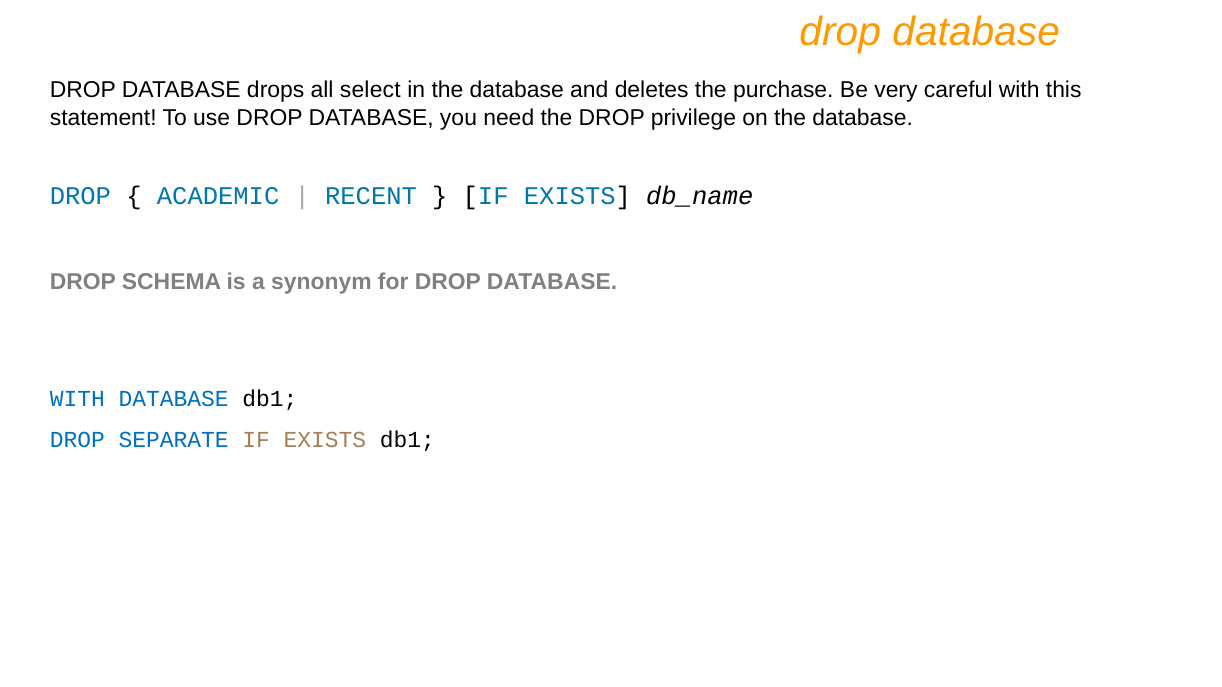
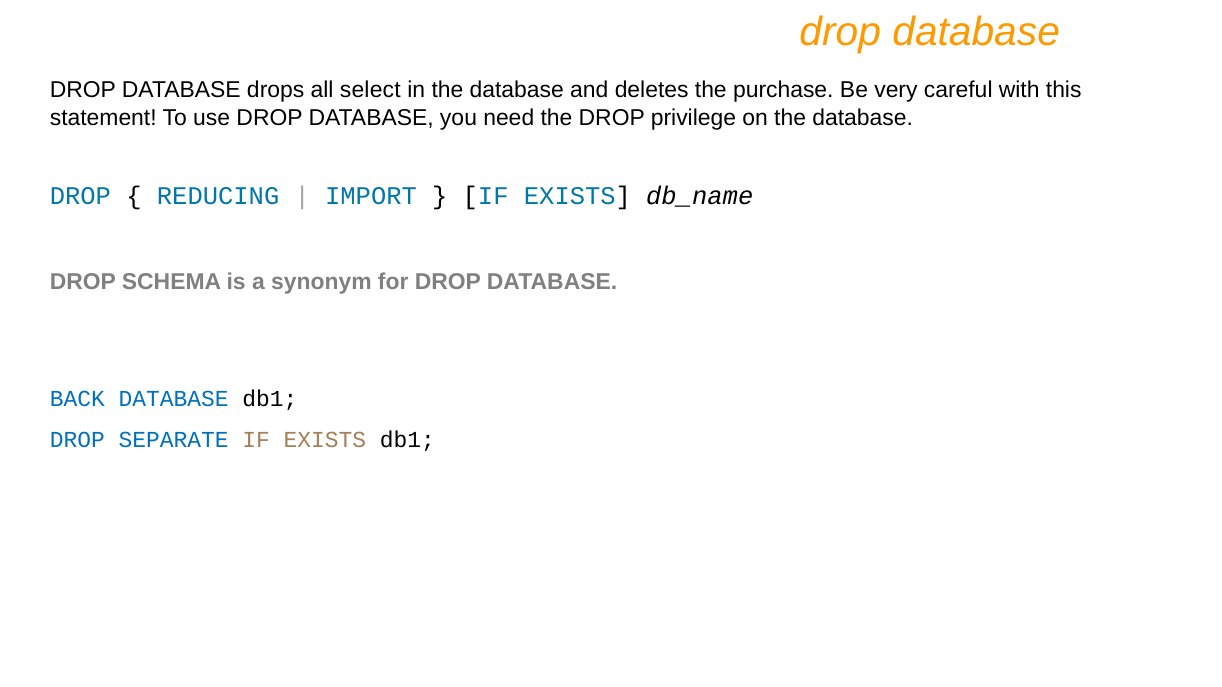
ACADEMIC: ACADEMIC -> REDUCING (218, 197)
RECENT: RECENT -> IMPORT (371, 197)
WITH: WITH -> BACK (77, 399)
